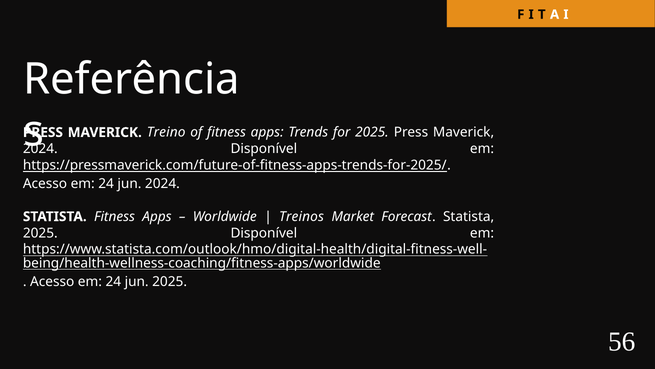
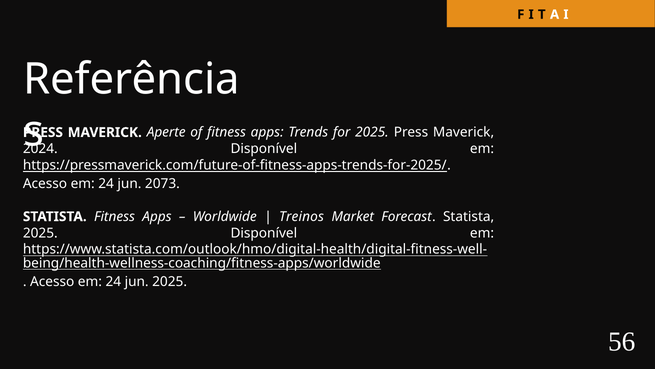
Treino: Treino -> Aperte (166, 132)
jun 2024: 2024 -> 2073 (162, 184)
